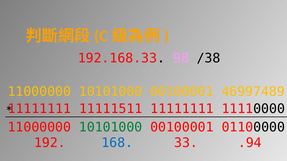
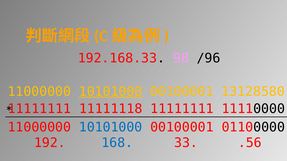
/38: /38 -> /96 (209, 58)
10101000 underline: none -> present (111, 92)
46997489: 46997489 -> 13128580 (253, 92)
11111511: 11111511 -> 11111118 (111, 109)
10101000 colour: green -> blue (111, 127)
.94: .94 -> .56 (250, 143)
